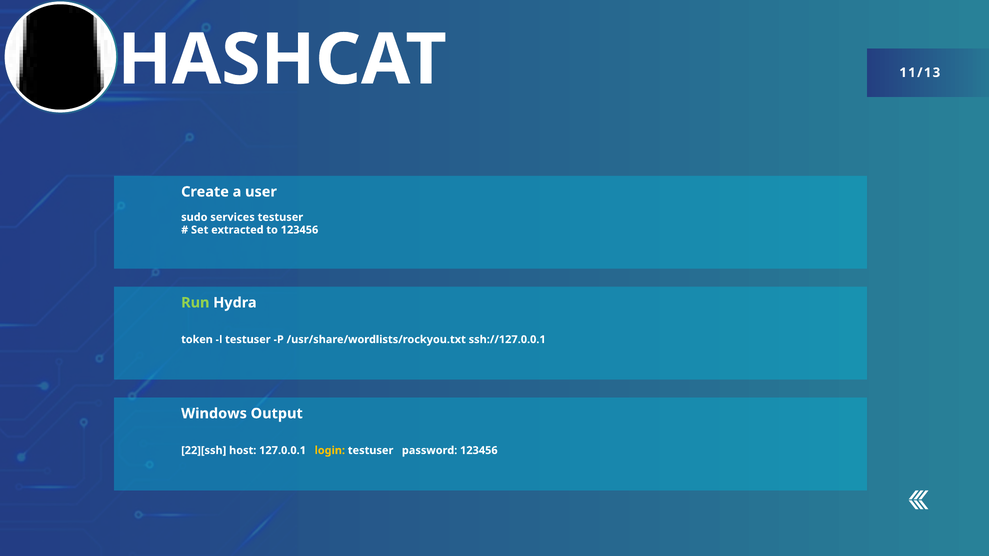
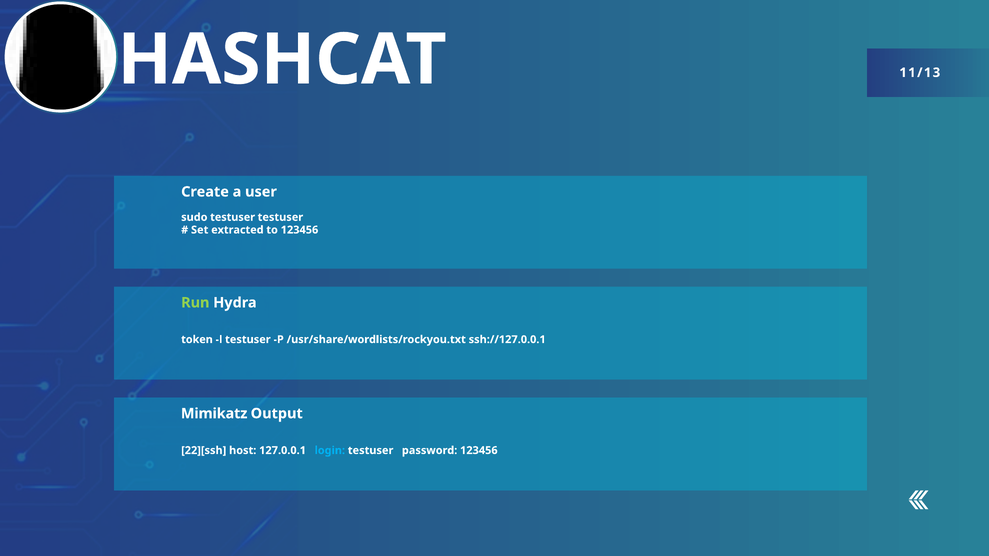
sudo services: services -> testuser (233, 217)
Windows: Windows -> Mimikatz (214, 414)
login colour: yellow -> light blue (330, 451)
